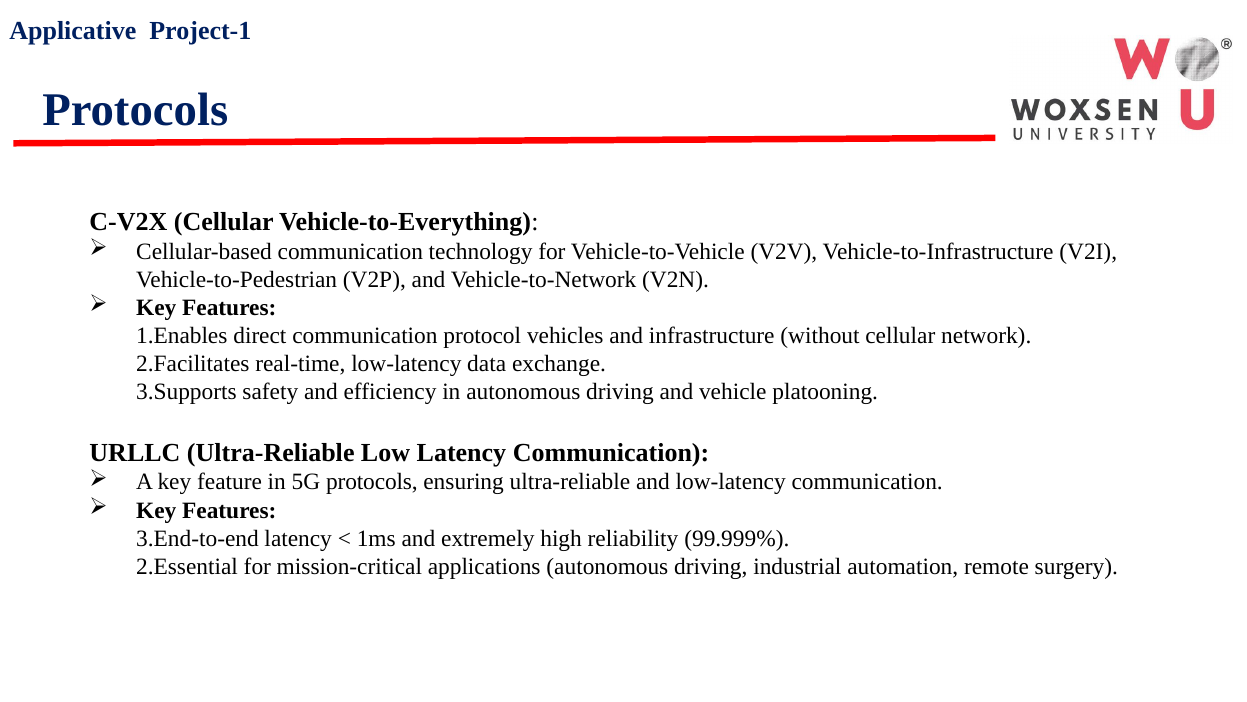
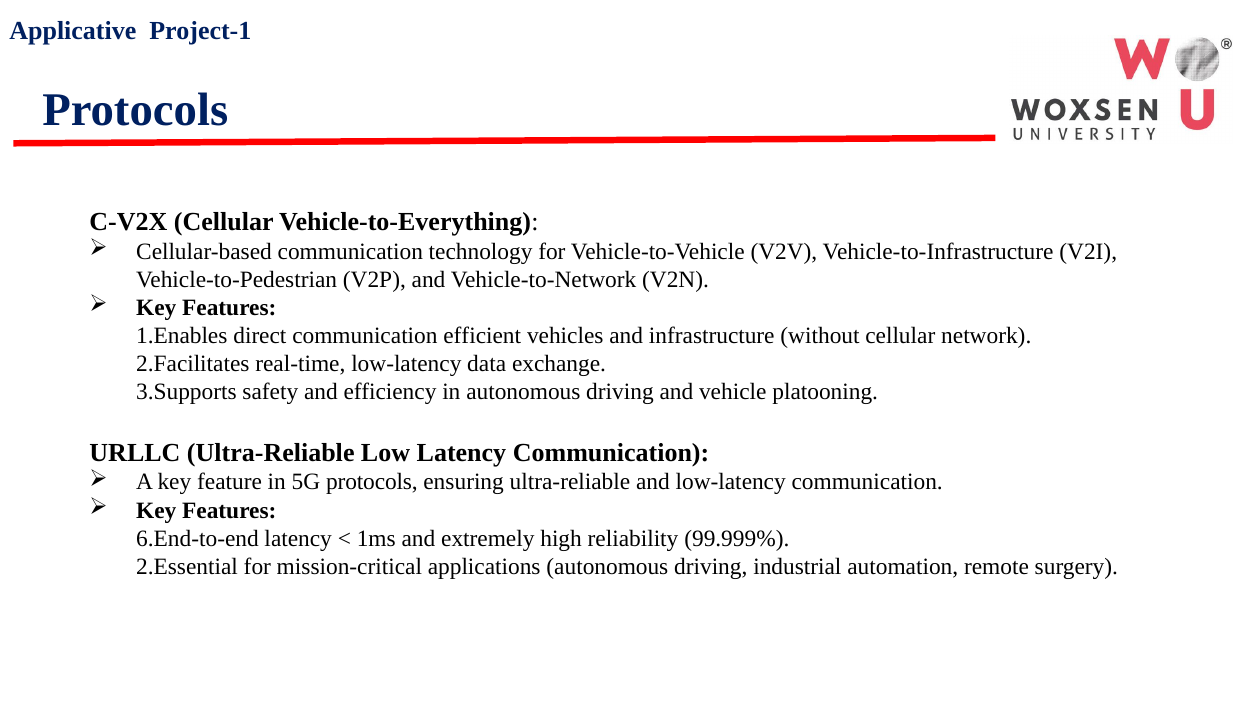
protocol: protocol -> efficient (482, 335)
3.End-to-end: 3.End-to-end -> 6.End-to-end (197, 538)
